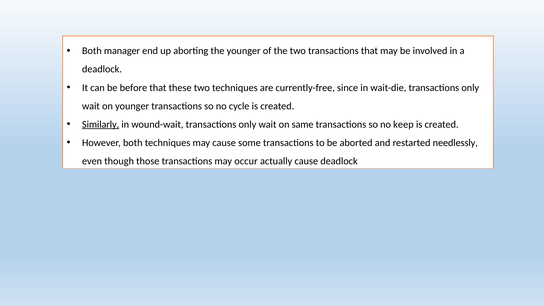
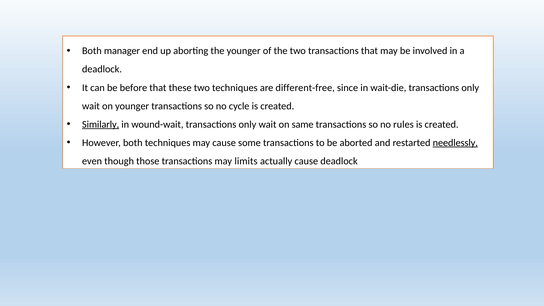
currently-free: currently-free -> different-free (305, 88)
keep: keep -> rules (403, 124)
needlessly underline: none -> present (455, 143)
occur: occur -> limits (246, 161)
